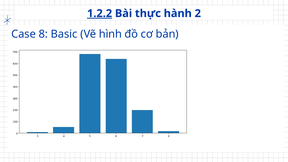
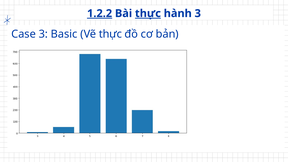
thực underline: none -> present (148, 13)
hành 2: 2 -> 3 (198, 13)
Case 8: 8 -> 3 (43, 34)
Vẽ hình: hình -> thực (110, 34)
